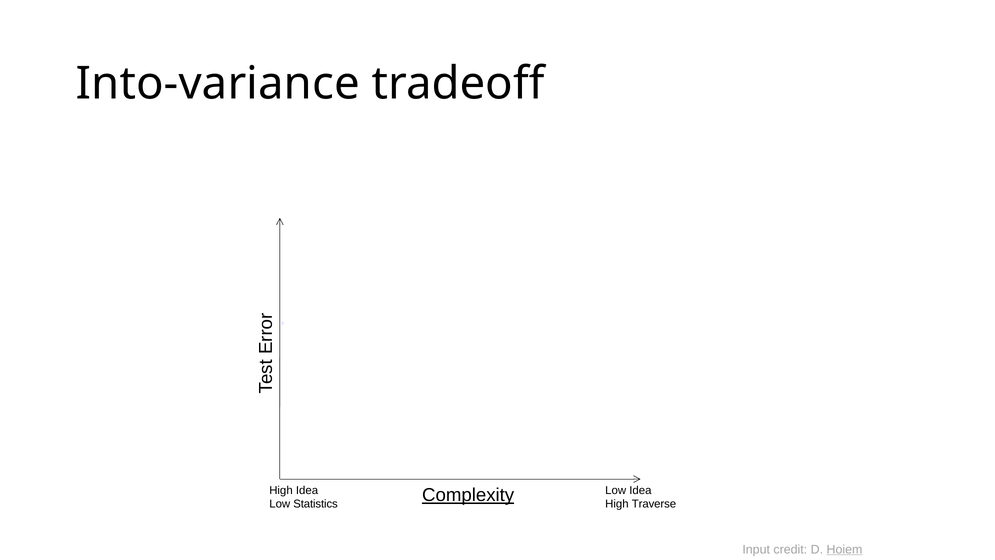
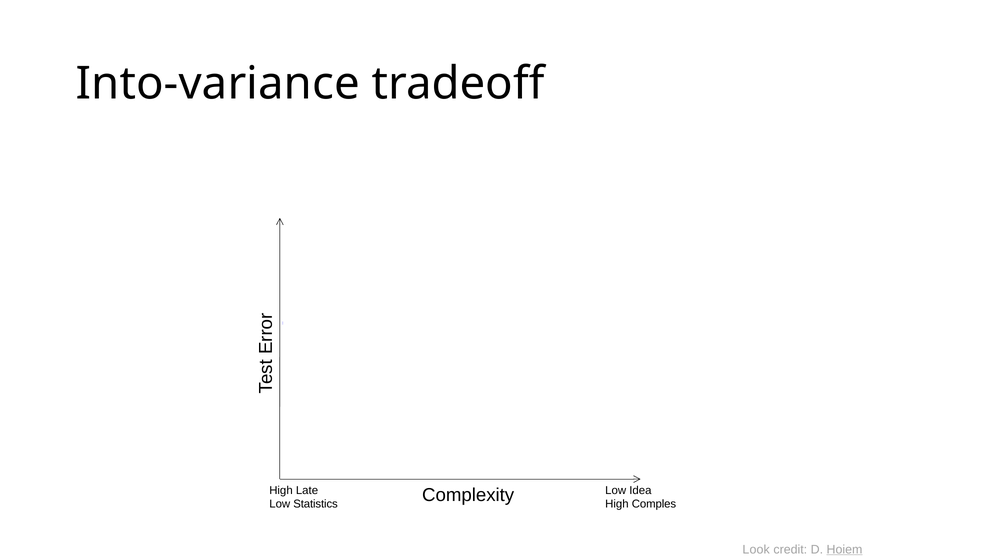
High Idea: Idea -> Late (307, 490)
Complexity underline: present -> none (468, 495)
Traverse: Traverse -> Comples (654, 504)
Input: Input -> Look (756, 549)
